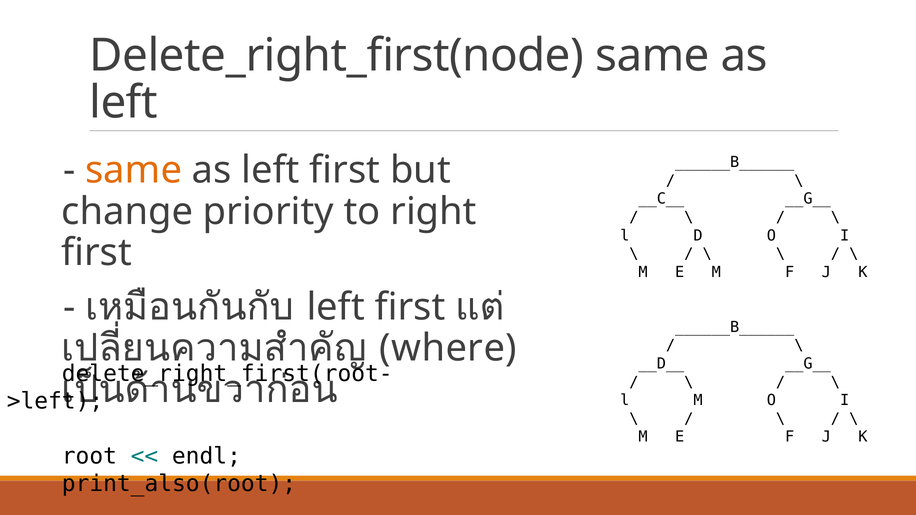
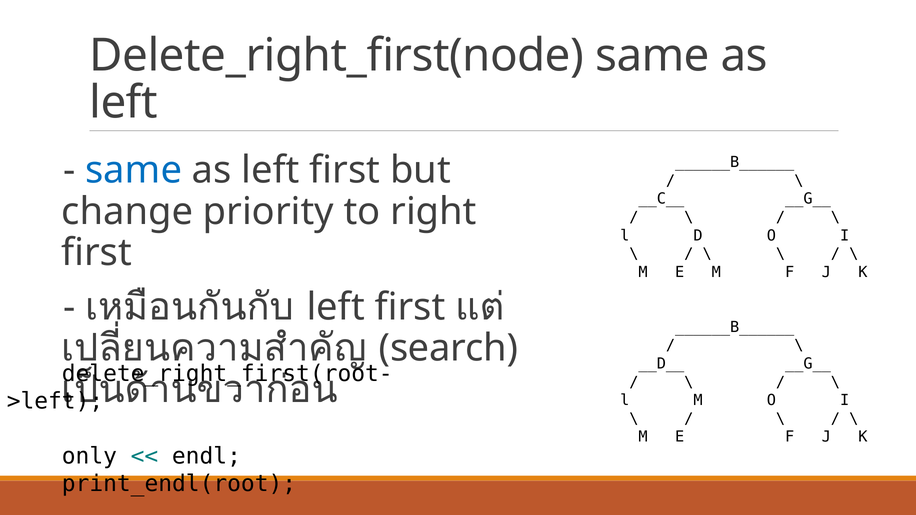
same colour: orange -> blue (134, 170)
where: where -> search (449, 348)
root: root -> only (89, 456)
print_also(root: print_also(root -> print_endl(root (179, 484)
